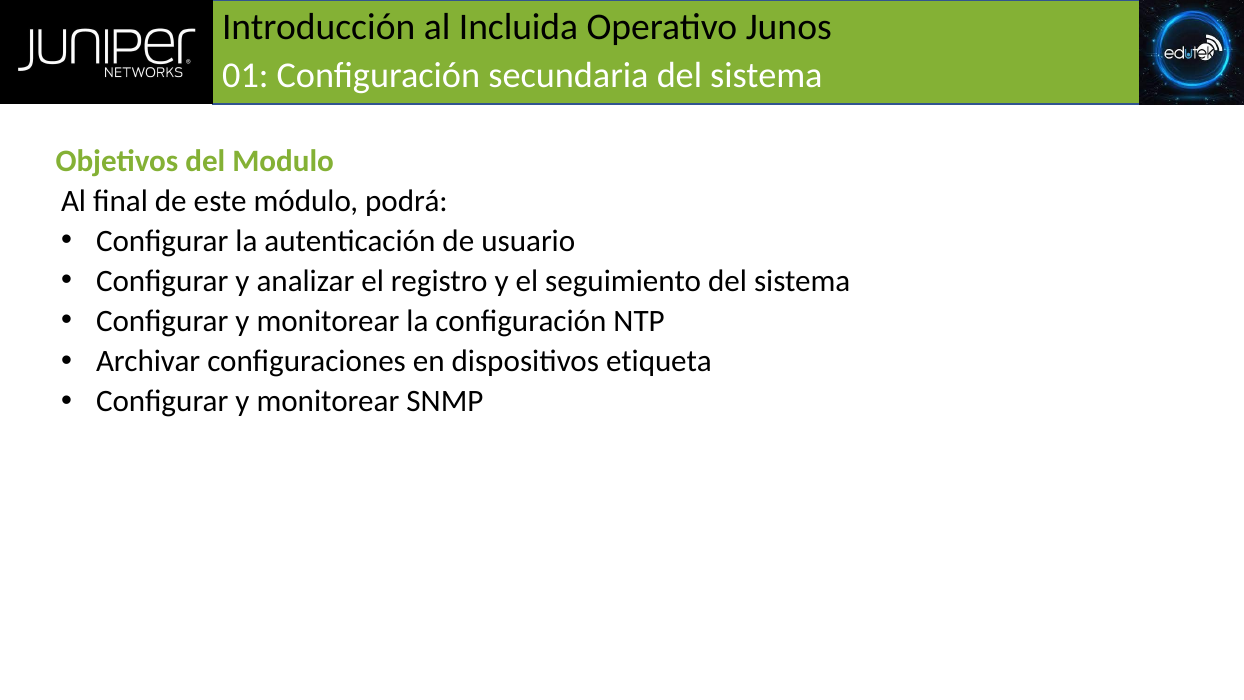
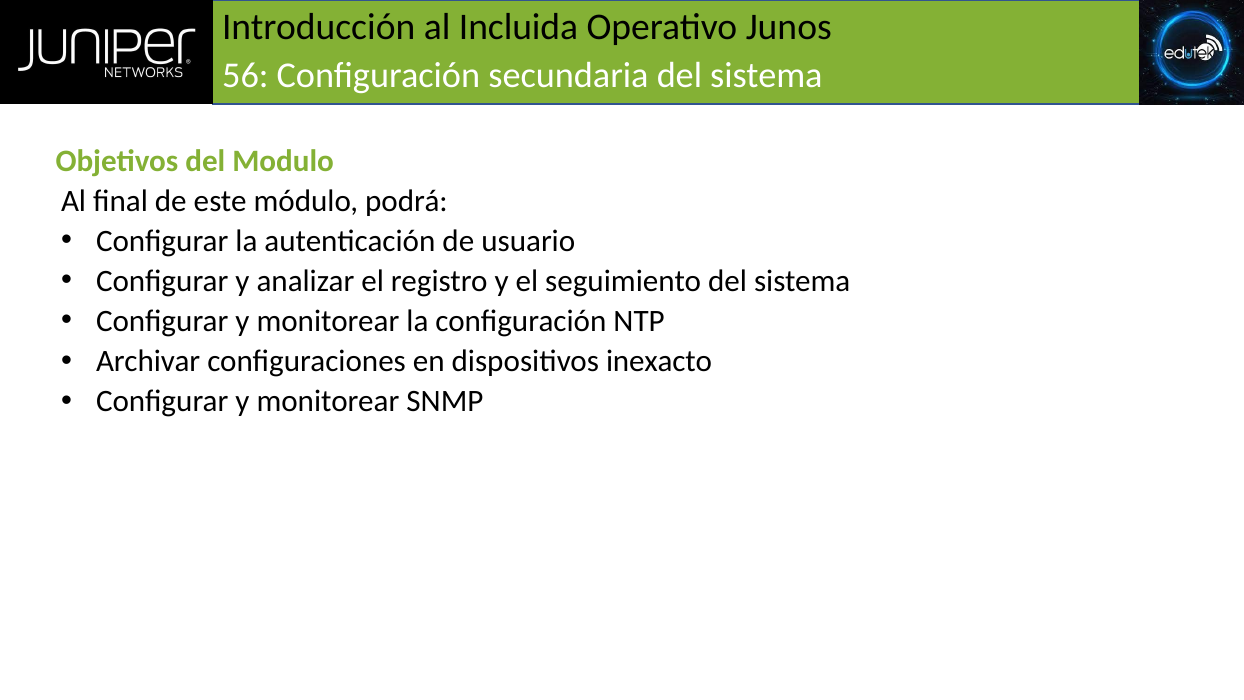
01: 01 -> 56 (245, 76)
etiqueta: etiqueta -> inexacto (659, 361)
